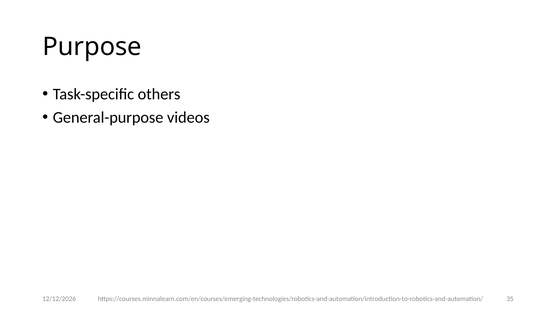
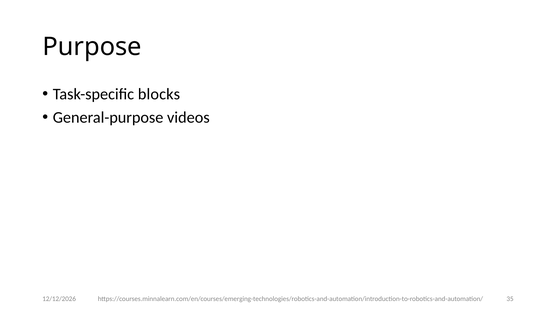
others: others -> blocks (159, 94)
